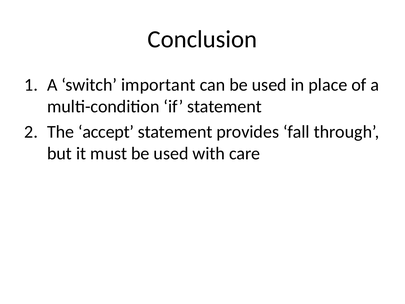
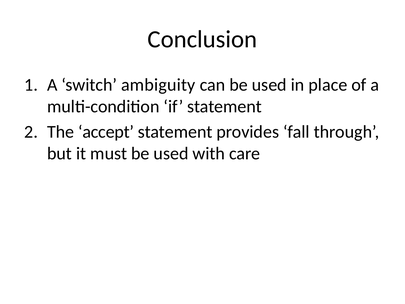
important: important -> ambiguity (158, 85)
